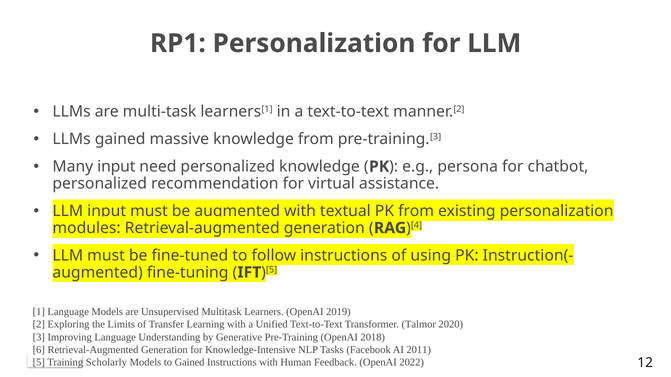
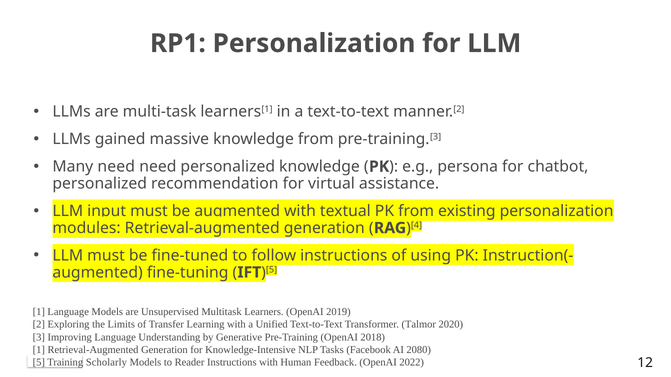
Many input: input -> need (116, 167)
6: 6 -> 1 (39, 350)
2011: 2011 -> 2080 (419, 350)
to Gained: Gained -> Reader (190, 363)
